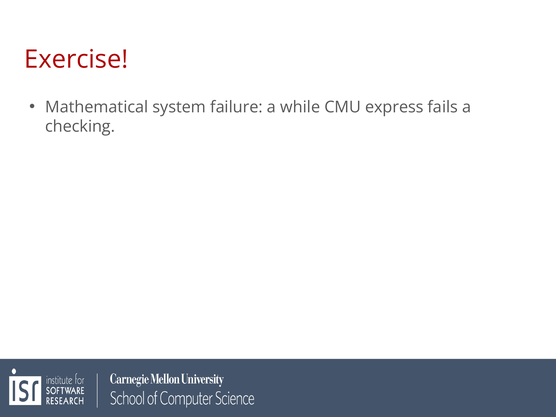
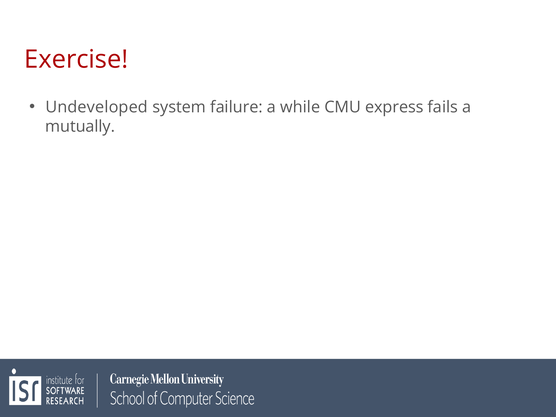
Mathematical: Mathematical -> Undeveloped (97, 107)
checking: checking -> mutually (80, 127)
